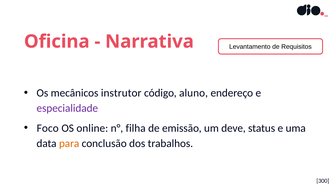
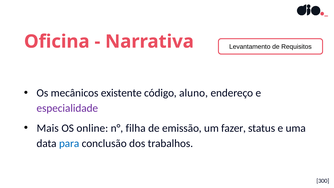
instrutor: instrutor -> existente (121, 93)
Foco: Foco -> Mais (48, 128)
deve: deve -> fazer (234, 128)
para colour: orange -> blue (69, 143)
